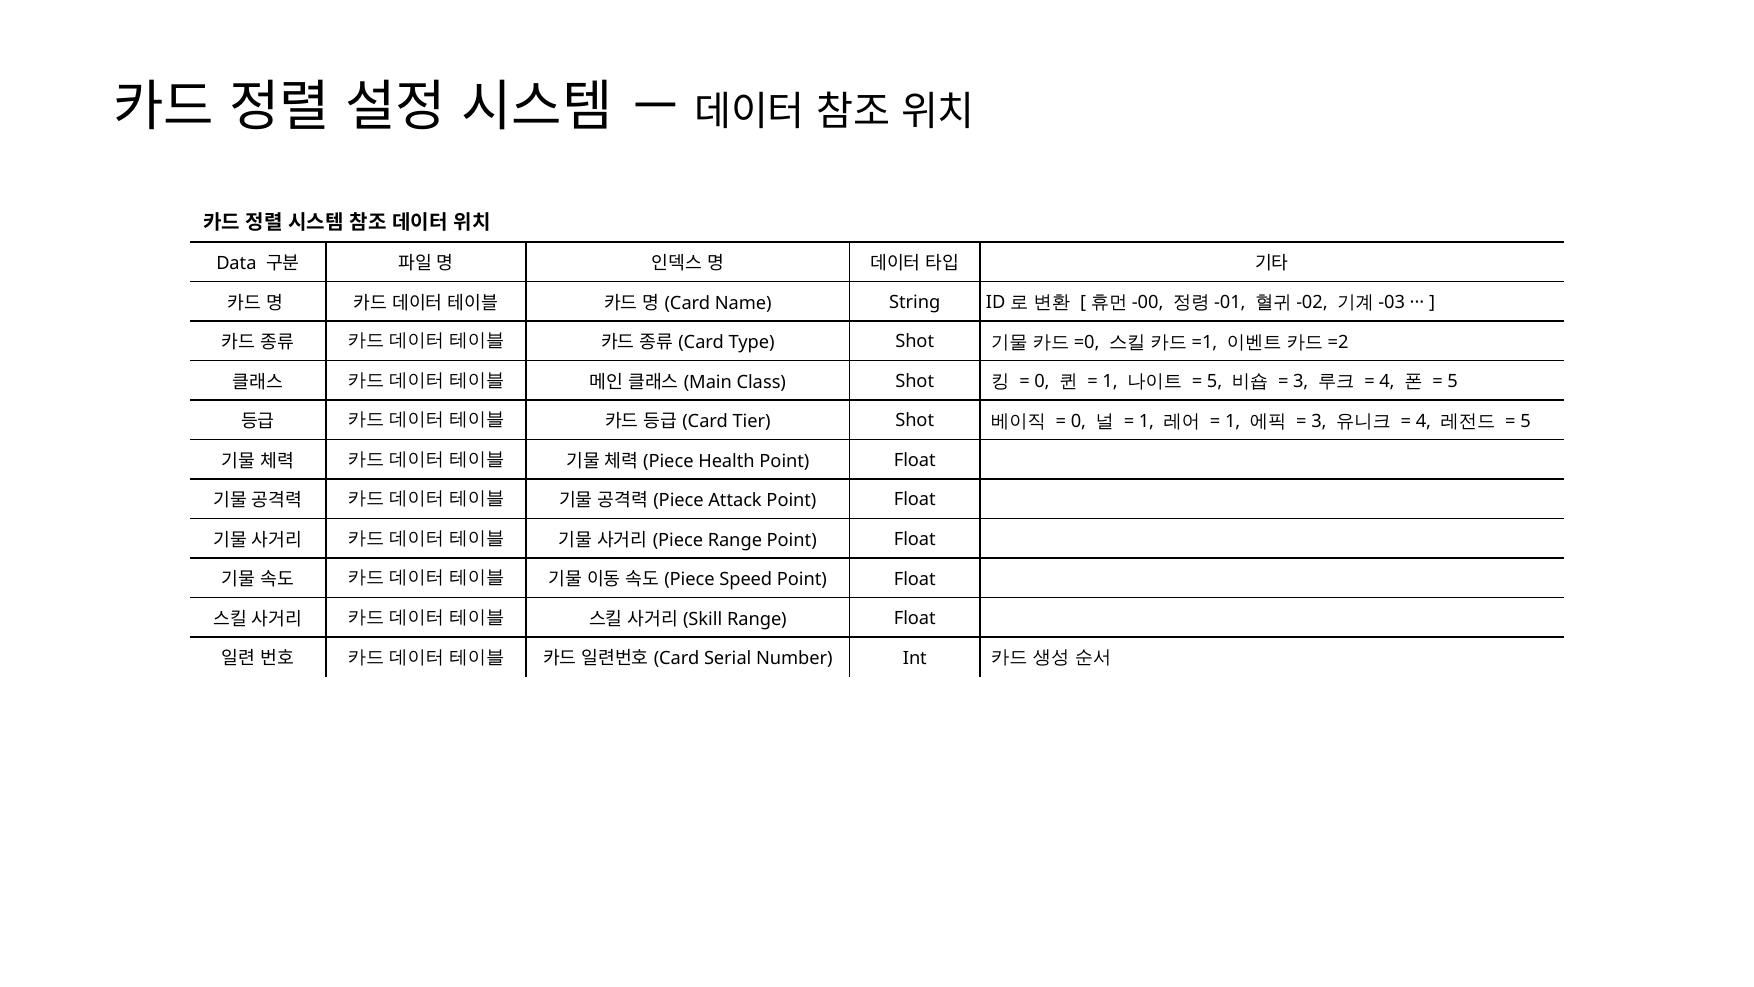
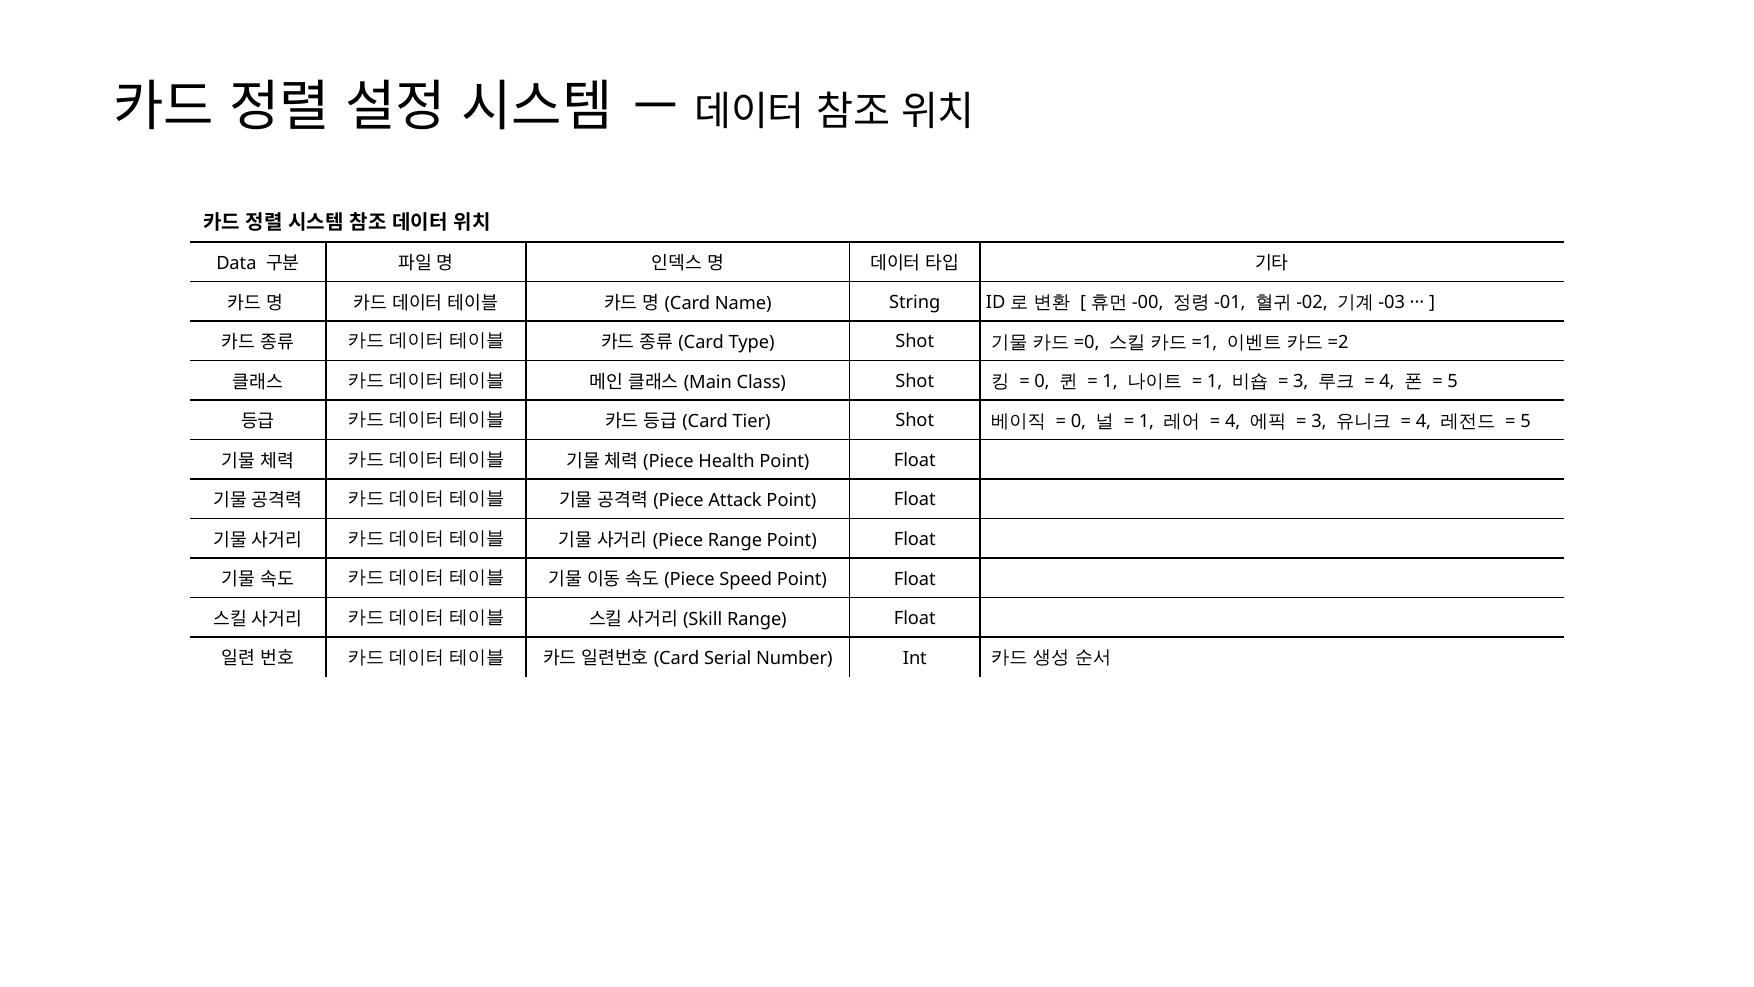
5: 5 -> 1 (1215, 382)
1: 1 -> 4 (1233, 421)
